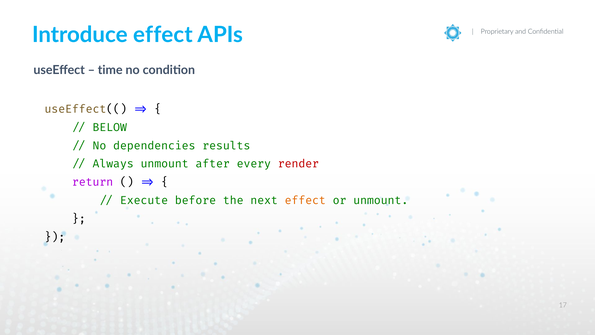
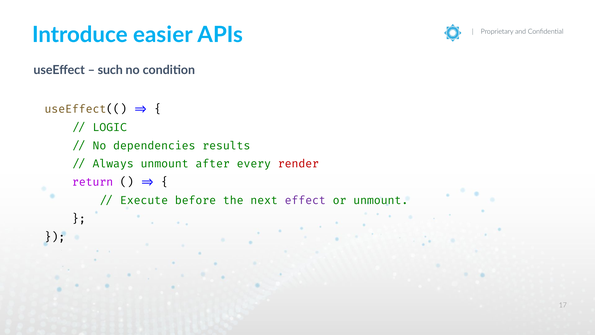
Introduce effect: effect -> easier (163, 35)
time: time -> such (110, 70)
BELOW: BELOW -> LOGIC (110, 127)
effect colour: orange -> purple (305, 200)
